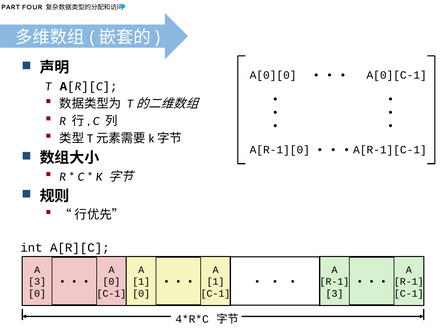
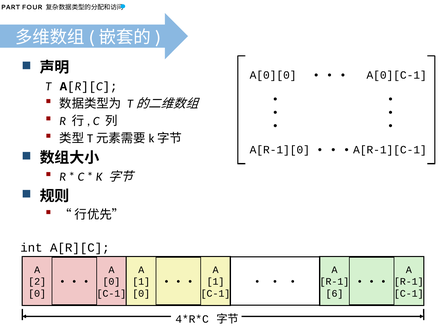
3: 3 -> 2 (37, 281)
3: 3 -> 6 (334, 293)
